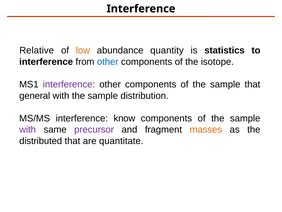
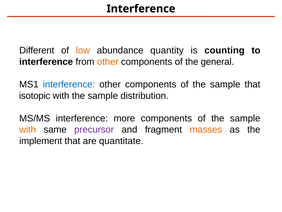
Relative: Relative -> Different (37, 50)
statistics: statistics -> counting (224, 50)
other colour: blue -> orange (108, 62)
isotope: isotope -> general (217, 62)
interference colour: purple -> blue (69, 84)
general: general -> isotopic (35, 95)
know: know -> more (124, 118)
with colour: purple -> orange (28, 129)
distributed: distributed -> implement (41, 141)
